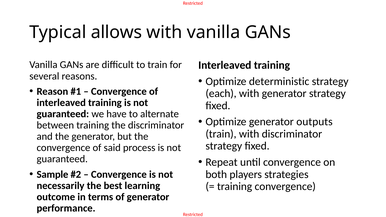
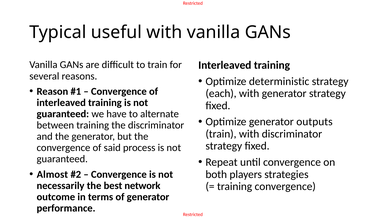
allows: allows -> useful (116, 32)
Sample: Sample -> Almost (52, 174)
learning: learning -> network (142, 186)
